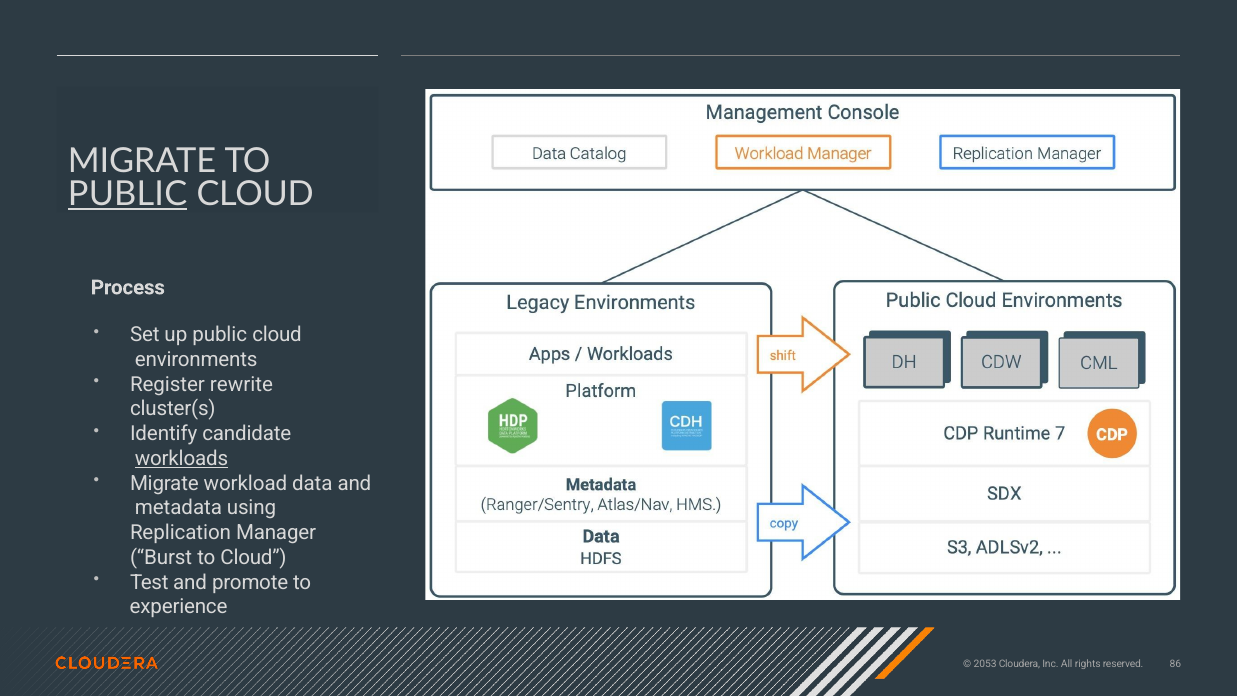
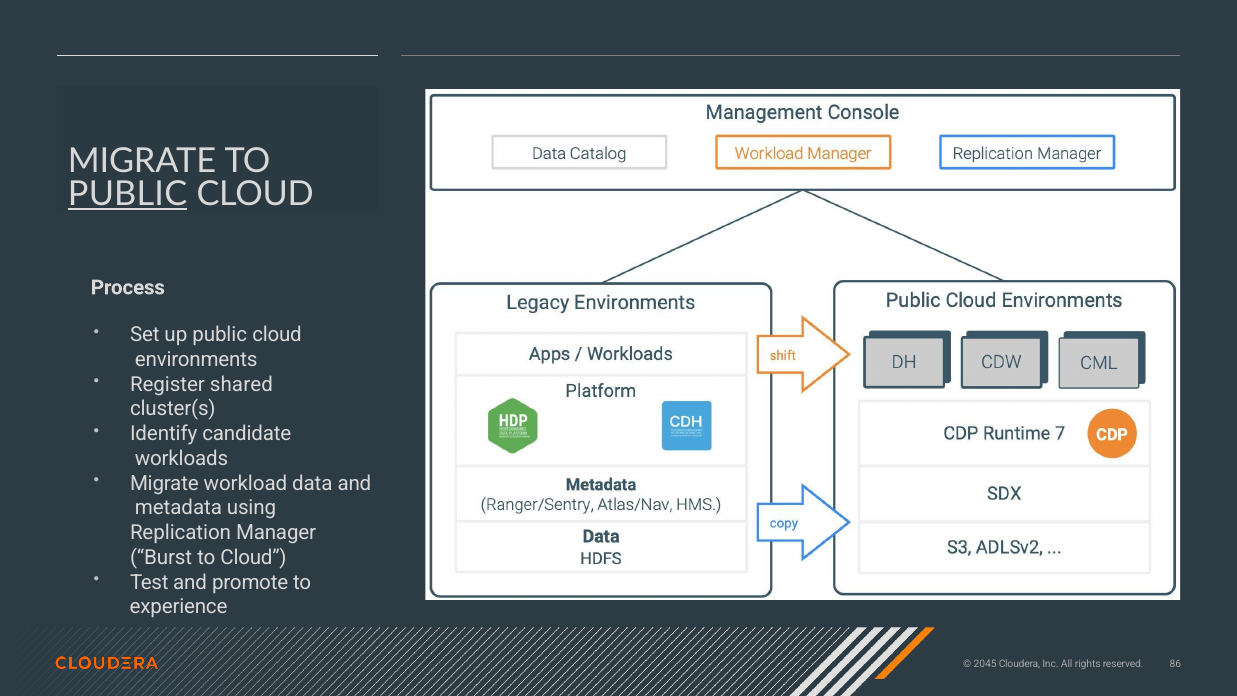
rewrite: rewrite -> shared (241, 384)
workloads underline: present -> none (182, 458)
2053: 2053 -> 2045 (985, 664)
